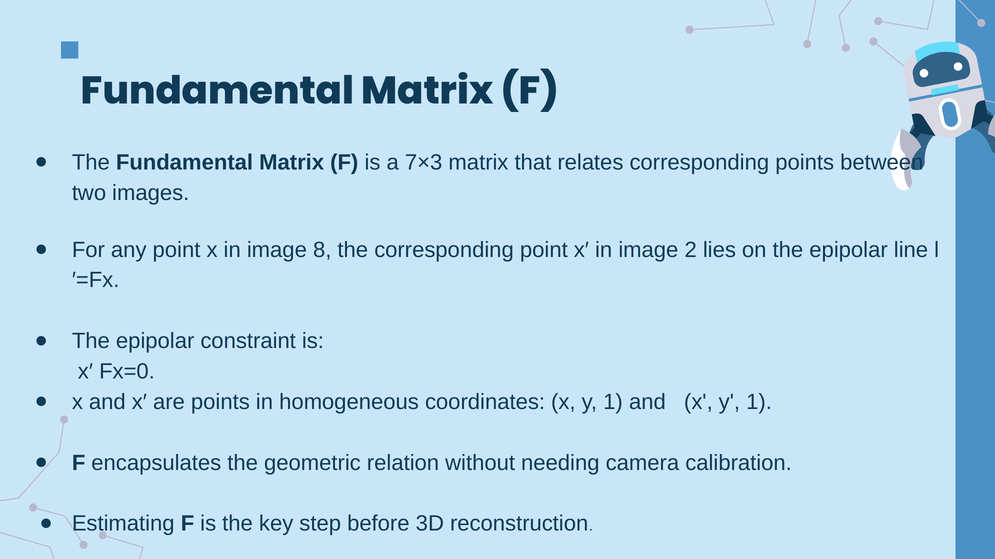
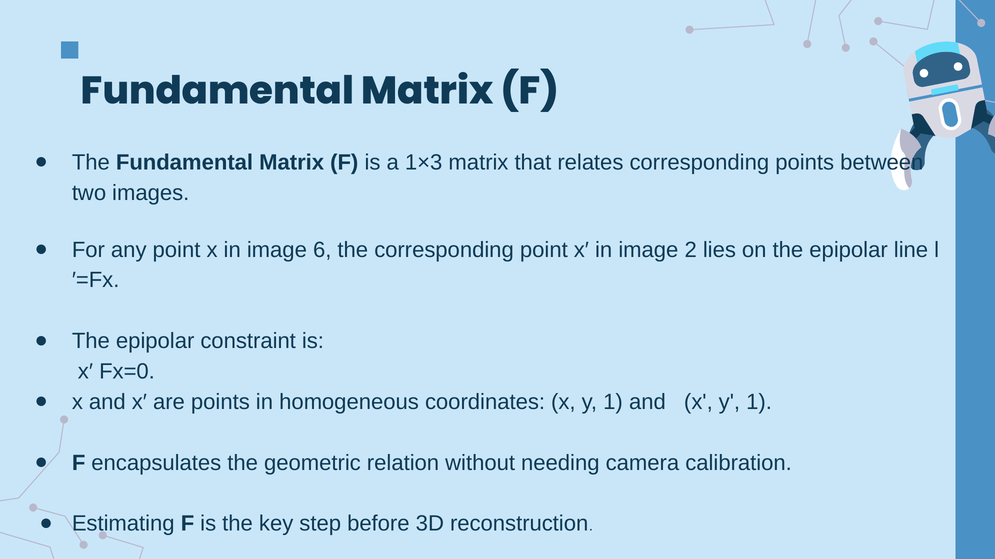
7×3: 7×3 -> 1×3 (424, 163)
8: 8 -> 6 (322, 250)
